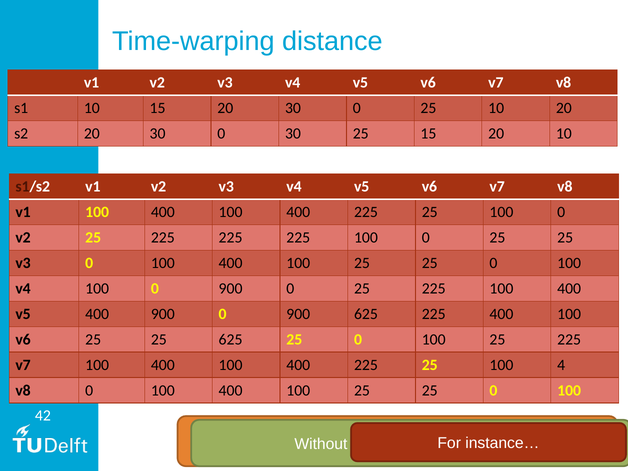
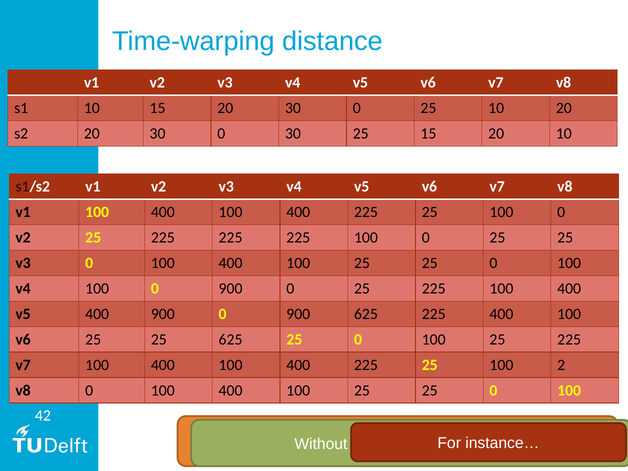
4: 4 -> 2 (561, 365)
